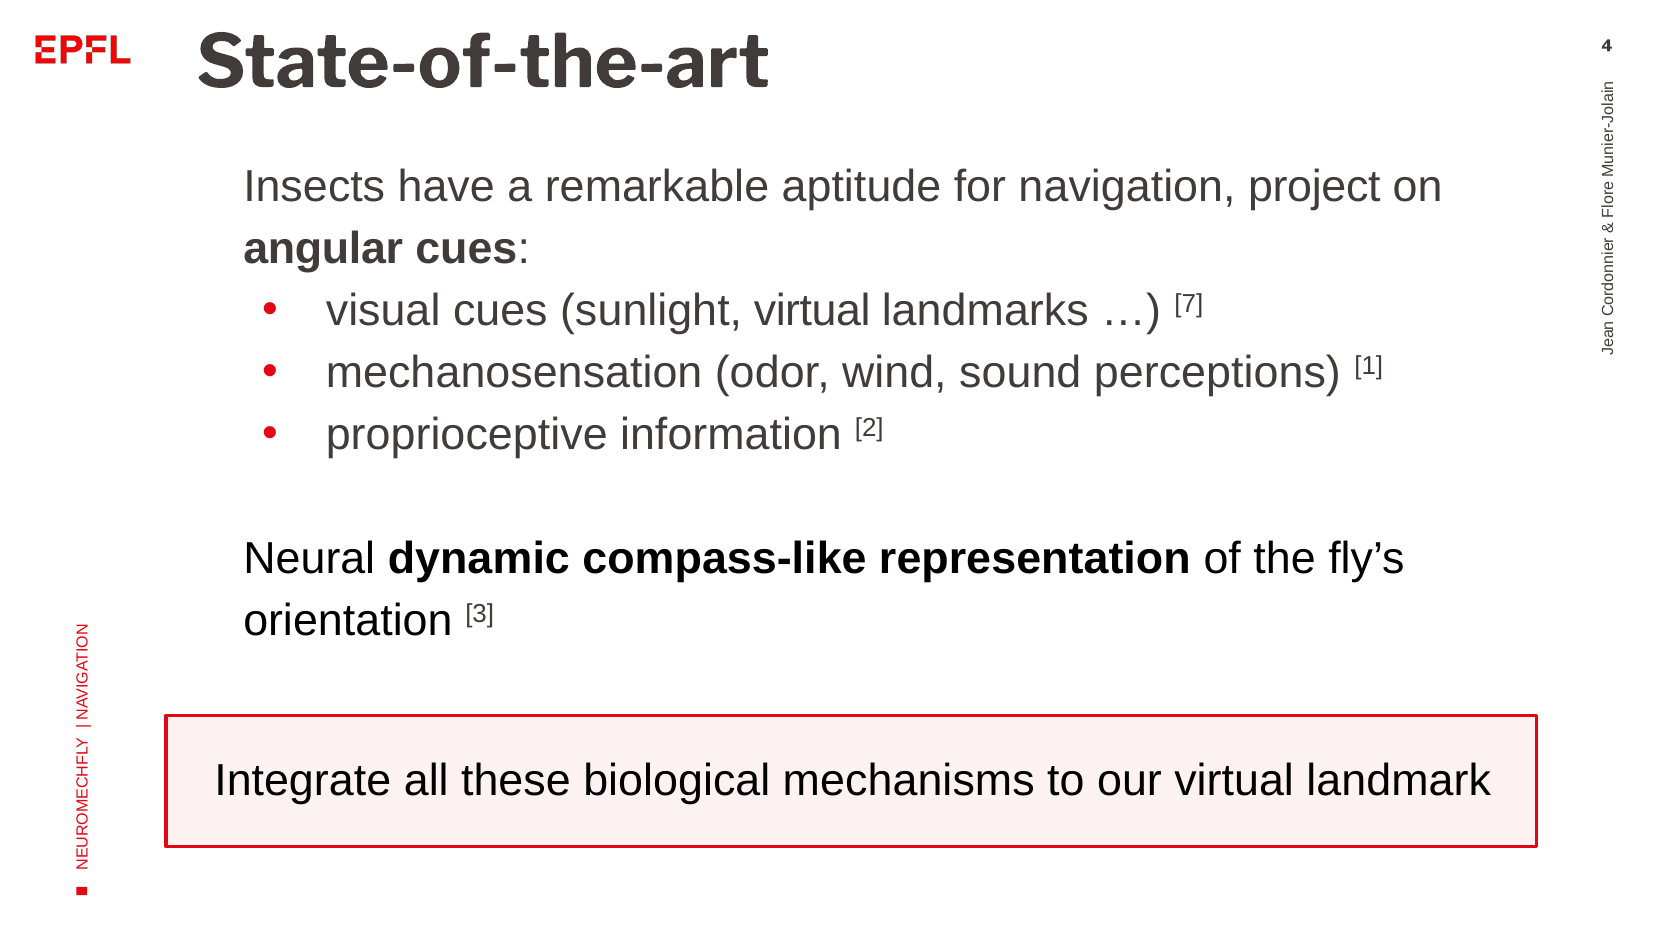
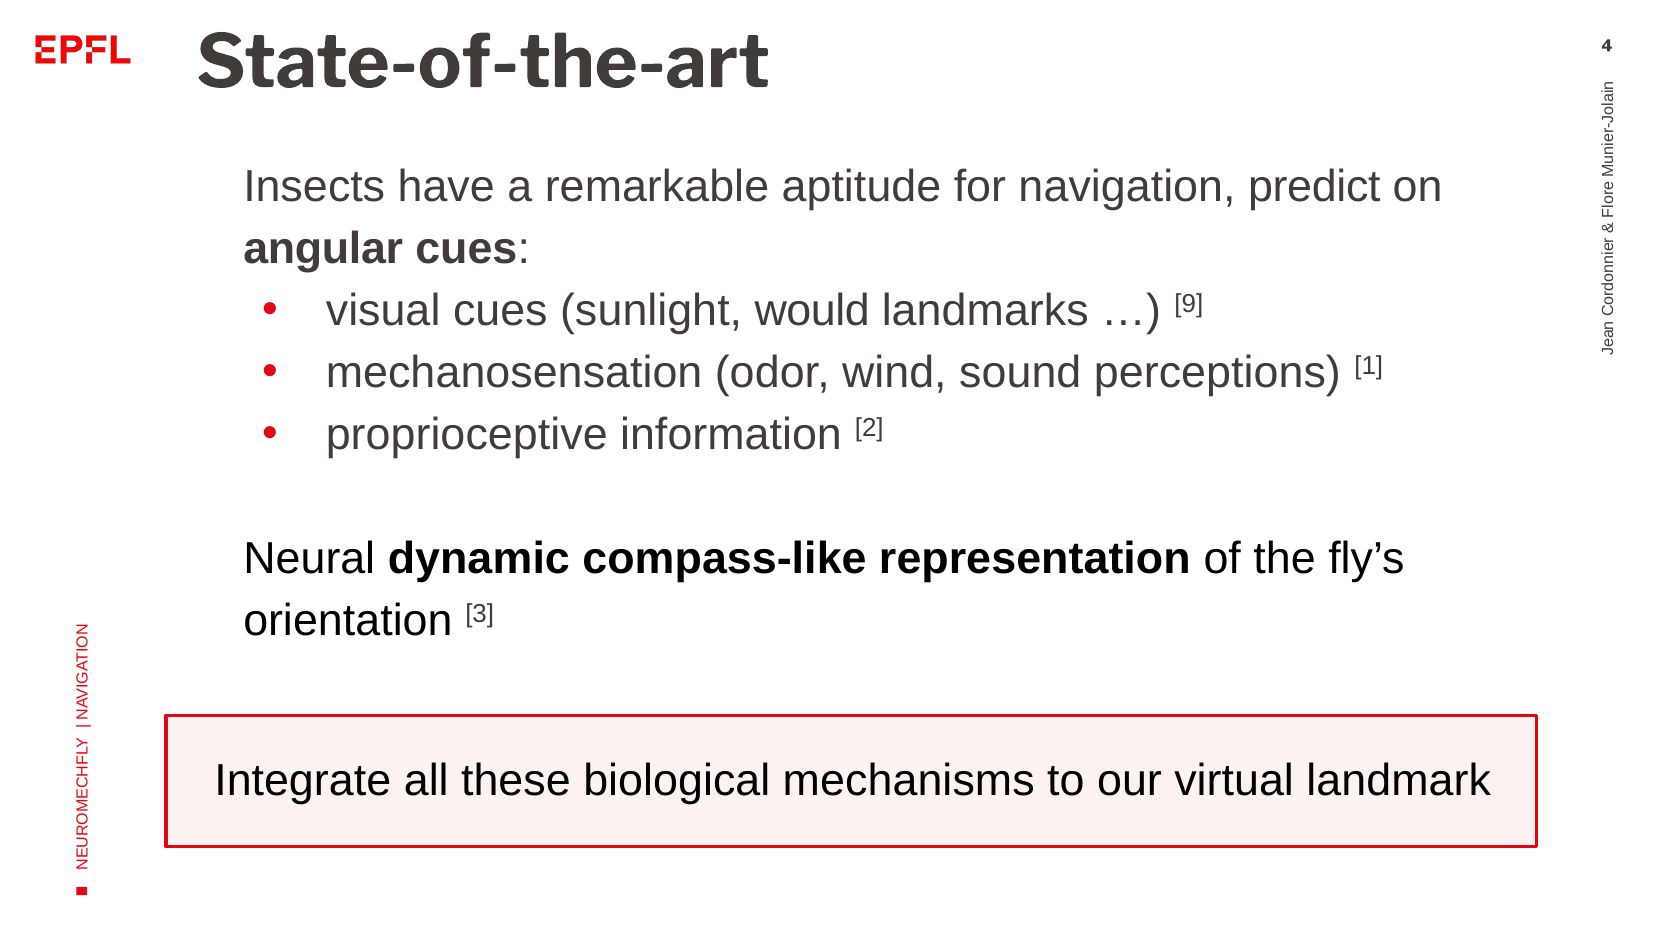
project: project -> predict (1314, 187)
sunlight virtual: virtual -> would (812, 311)
7: 7 -> 9 (1189, 304)
